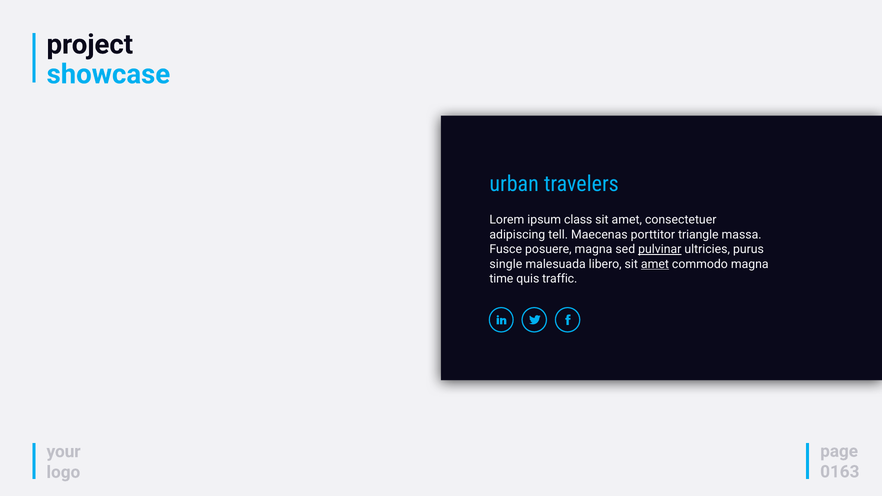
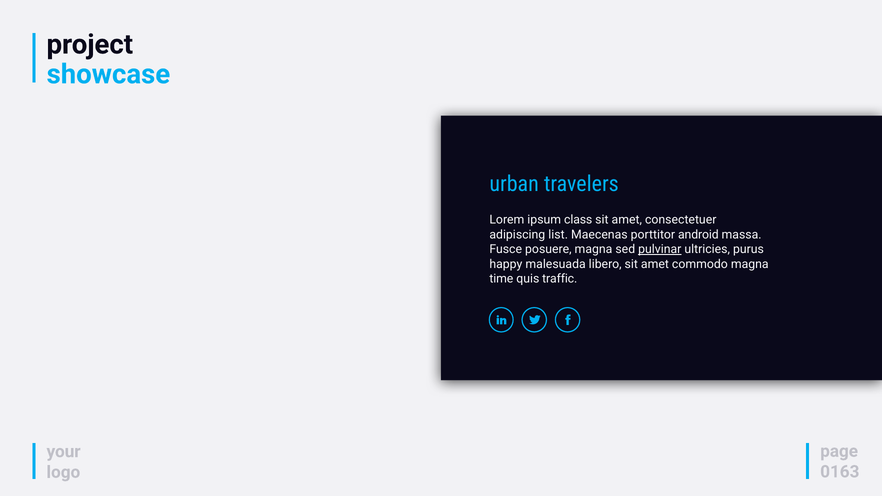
tell: tell -> list (558, 235)
triangle: triangle -> android (698, 235)
single: single -> happy (506, 264)
amet underline: present -> none (655, 264)
